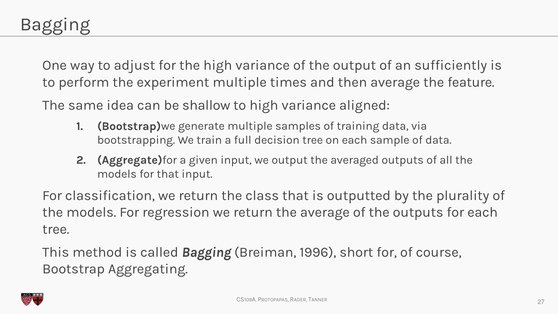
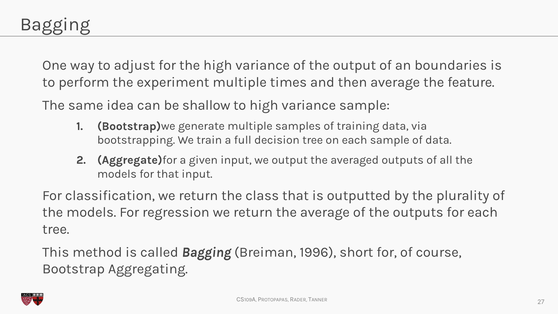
sufficiently: sufficiently -> boundaries (451, 65)
variance aligned: aligned -> sample (364, 105)
